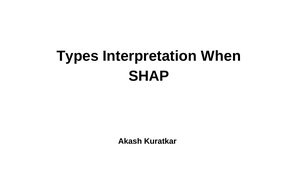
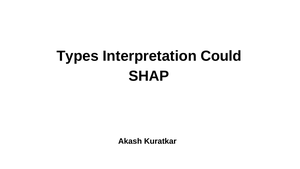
When: When -> Could (221, 56)
